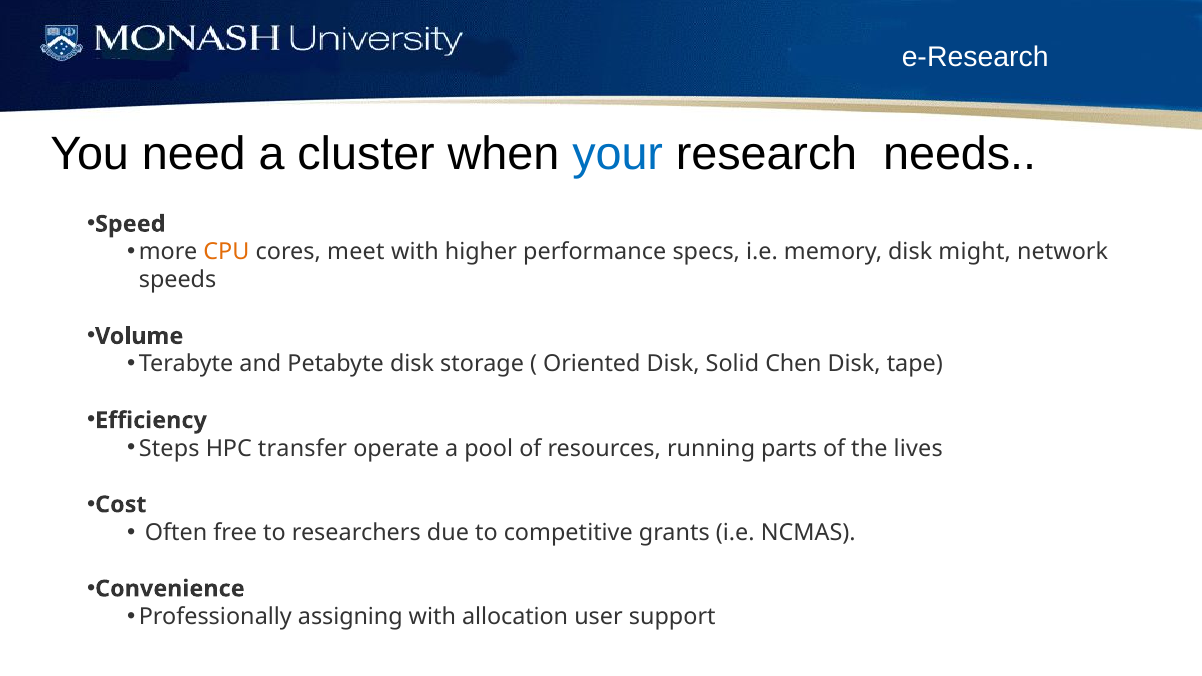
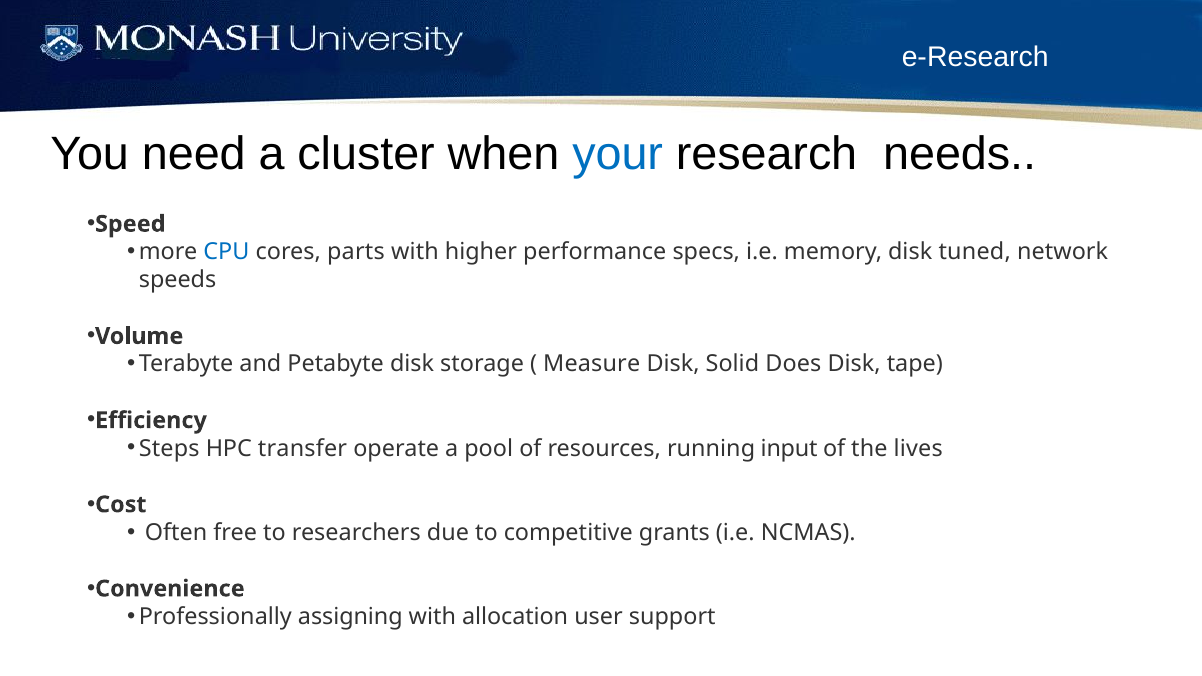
CPU colour: orange -> blue (226, 252)
meet: meet -> parts (356, 252)
might: might -> tuned (975, 252)
Oriented: Oriented -> Measure (592, 364)
Chen: Chen -> Does (793, 364)
parts: parts -> input (789, 449)
